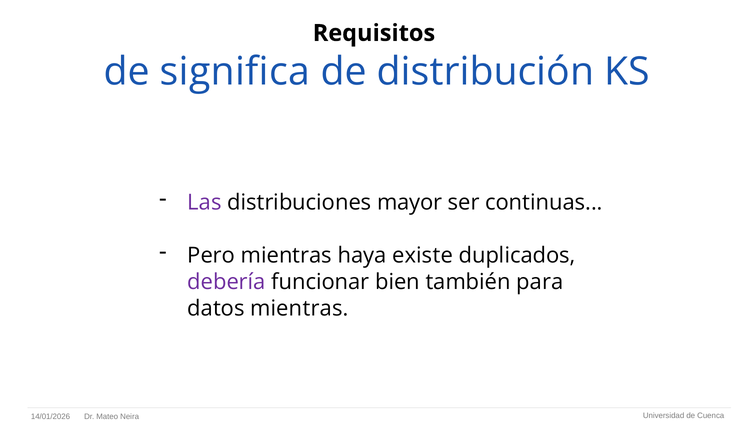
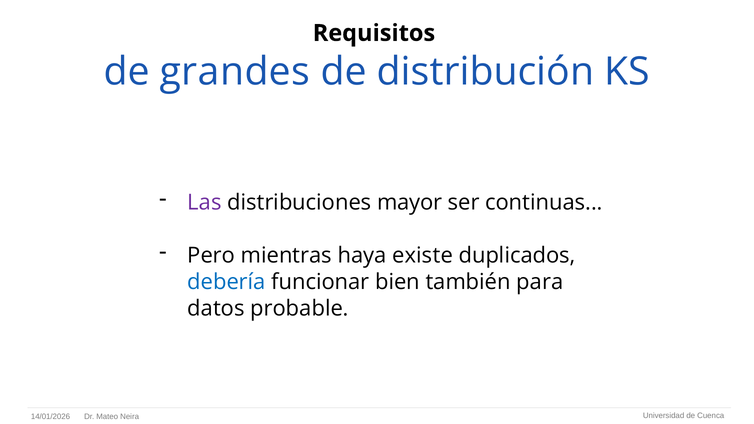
significa: significa -> grandes (235, 72)
debería colour: purple -> blue (227, 282)
datos mientras: mientras -> probable (299, 308)
